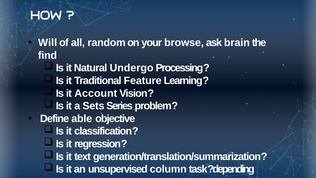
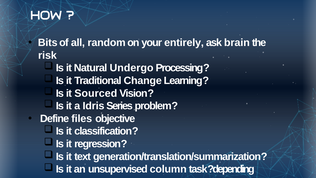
Will: Will -> Bits (48, 43)
browse: browse -> entirely (184, 43)
find: find -> risk (47, 55)
Feature: Feature -> Change (143, 81)
Account: Account -> Sourced (96, 93)
Sets: Sets -> Idris (93, 106)
able: able -> files (82, 118)
